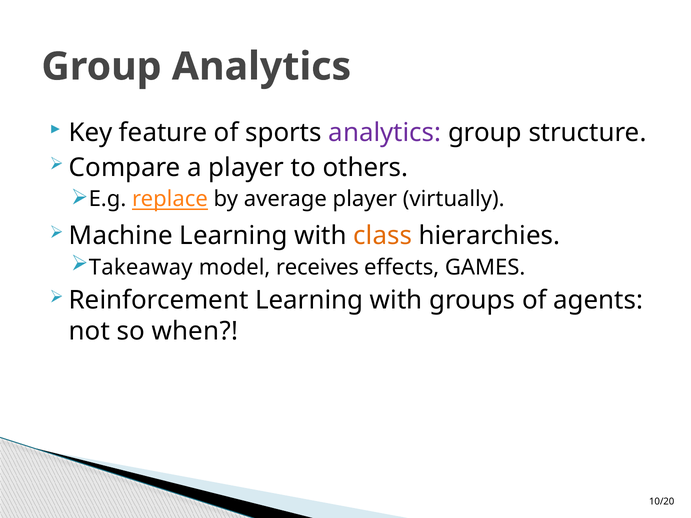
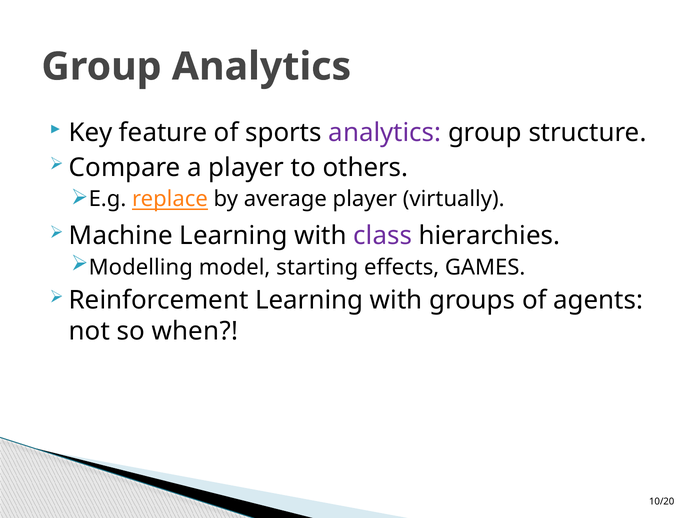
class colour: orange -> purple (383, 236)
Takeaway: Takeaway -> Modelling (141, 267)
receives: receives -> starting (317, 267)
